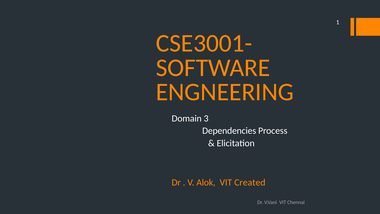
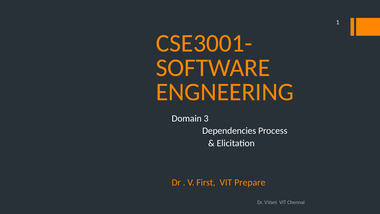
Alok: Alok -> First (206, 182)
Created: Created -> Prepare (250, 182)
